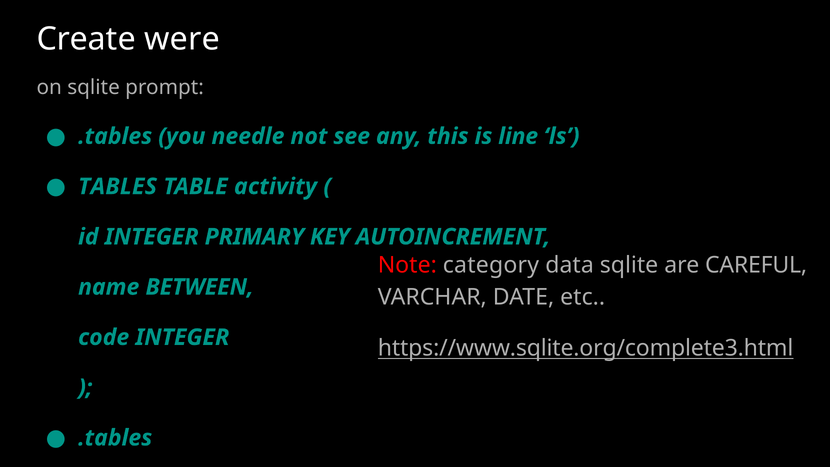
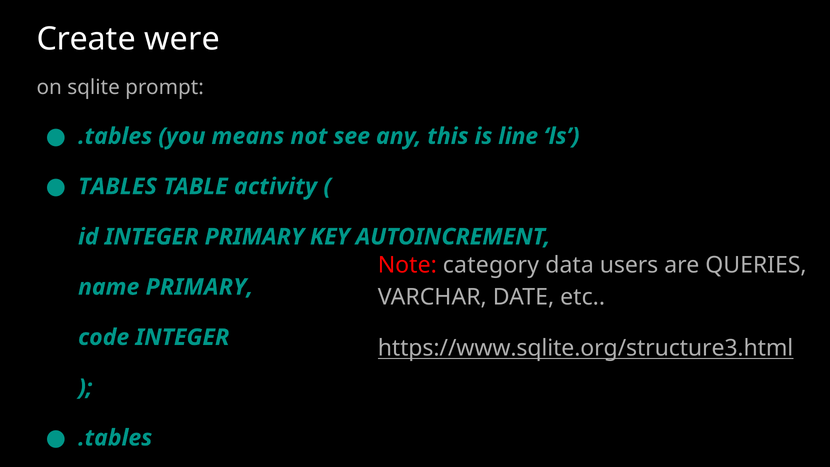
needle: needle -> means (248, 136)
data sqlite: sqlite -> users (629, 265)
CAREFUL: CAREFUL -> QUERIES (756, 265)
name BETWEEN: BETWEEN -> PRIMARY (199, 287)
https://www.sqlite.org/complete3.html: https://www.sqlite.org/complete3.html -> https://www.sqlite.org/structure3.html (586, 348)
